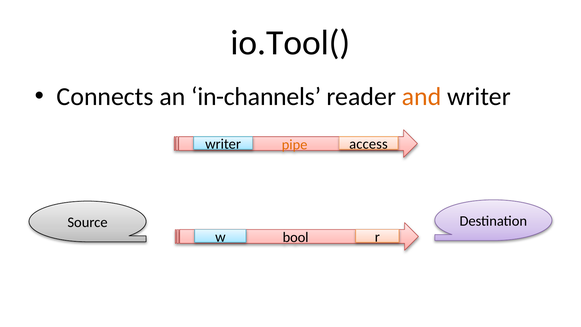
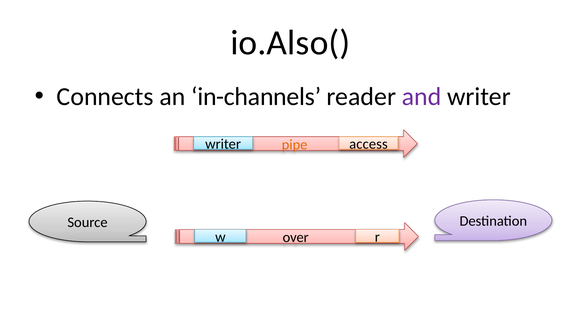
io.Tool(: io.Tool( -> io.Also( (290, 43)
and colour: orange -> purple (422, 96)
bool: bool -> over (296, 237)
